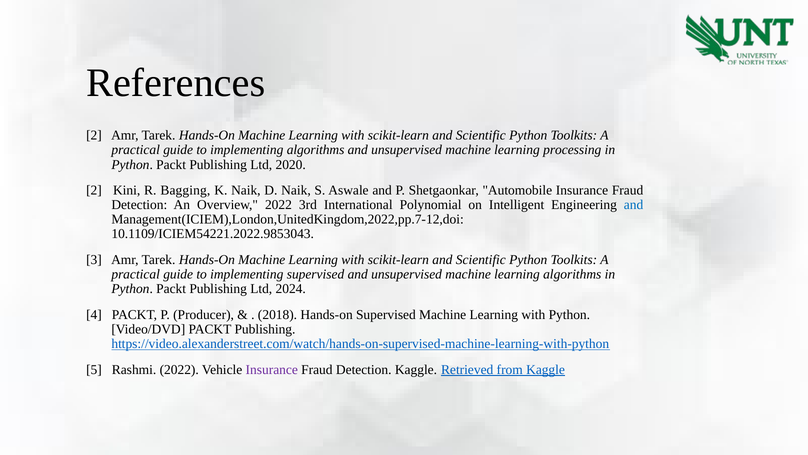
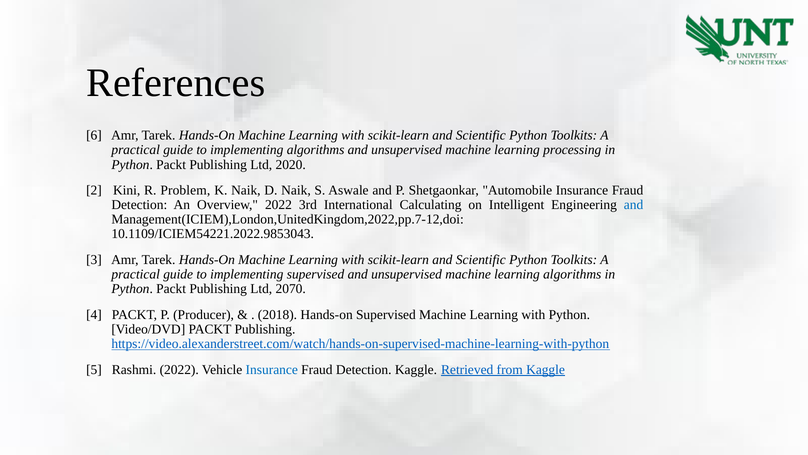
2: 2 -> 6 (94, 135)
Bagging: Bagging -> Problem (185, 190)
Polynomial: Polynomial -> Calculating (431, 205)
2024: 2024 -> 2070 (291, 289)
Insurance colour: purple -> blue (272, 369)
